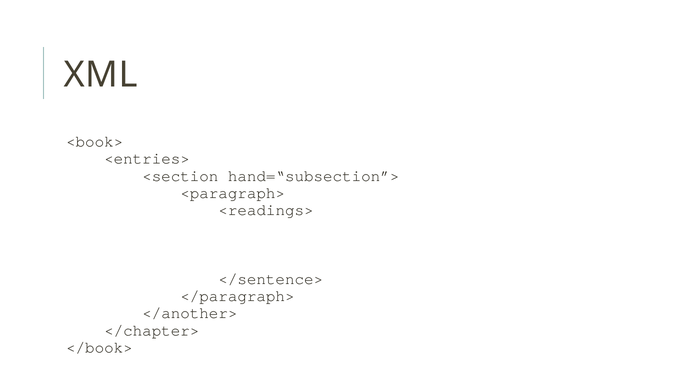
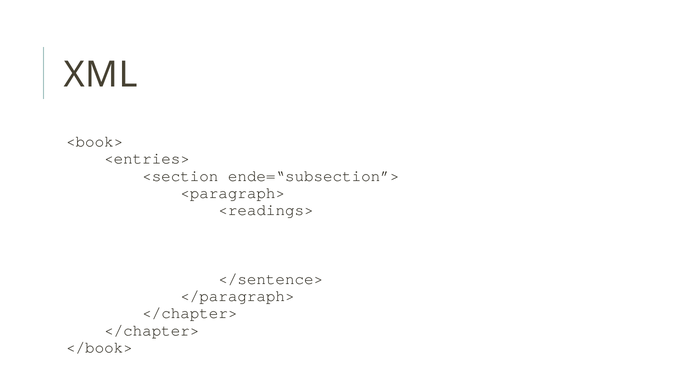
hand=“subsection”>: hand=“subsection”> -> ende=“subsection”> (314, 176)
</another>: </another> -> </chapter> (190, 313)
